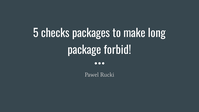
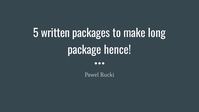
checks: checks -> written (55, 33)
forbid: forbid -> hence (117, 50)
